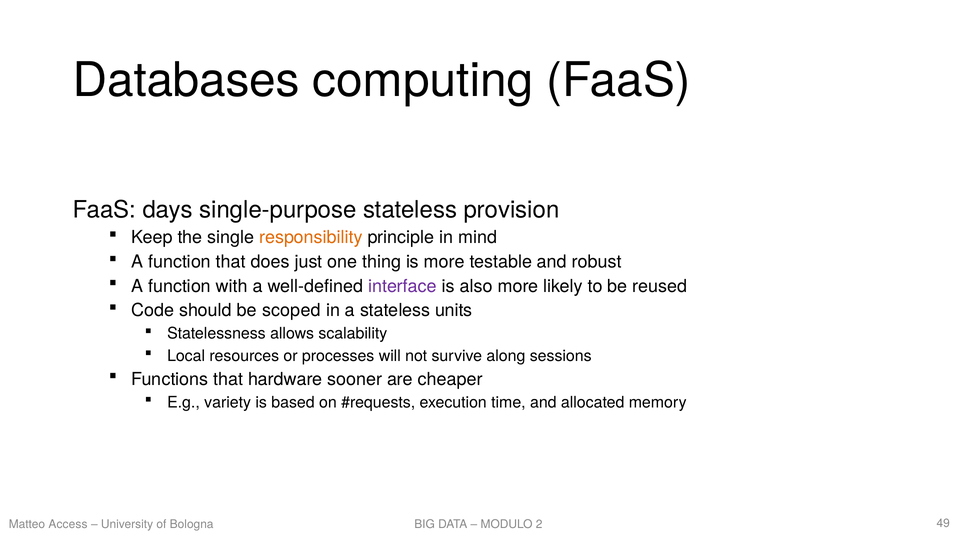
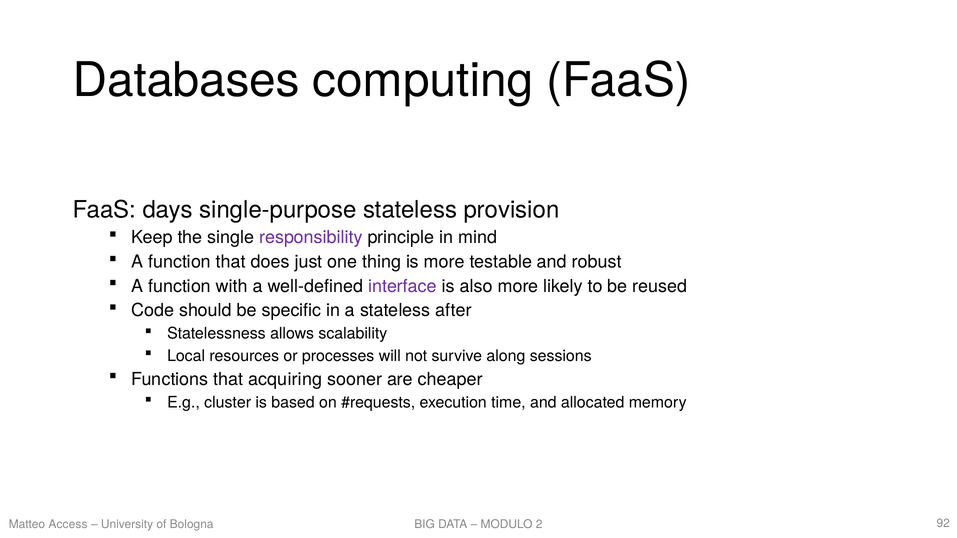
responsibility colour: orange -> purple (311, 238)
scoped: scoped -> specific (291, 311)
units: units -> after (454, 311)
hardware: hardware -> acquiring (285, 379)
variety: variety -> cluster (228, 403)
49: 49 -> 92 (943, 523)
